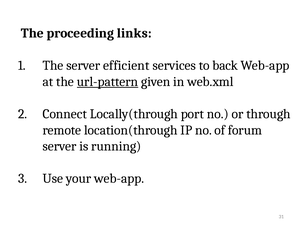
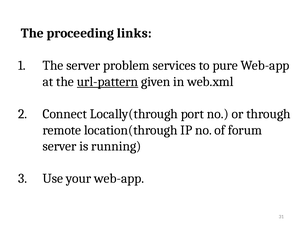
efficient: efficient -> problem (126, 65)
back: back -> pure (225, 65)
